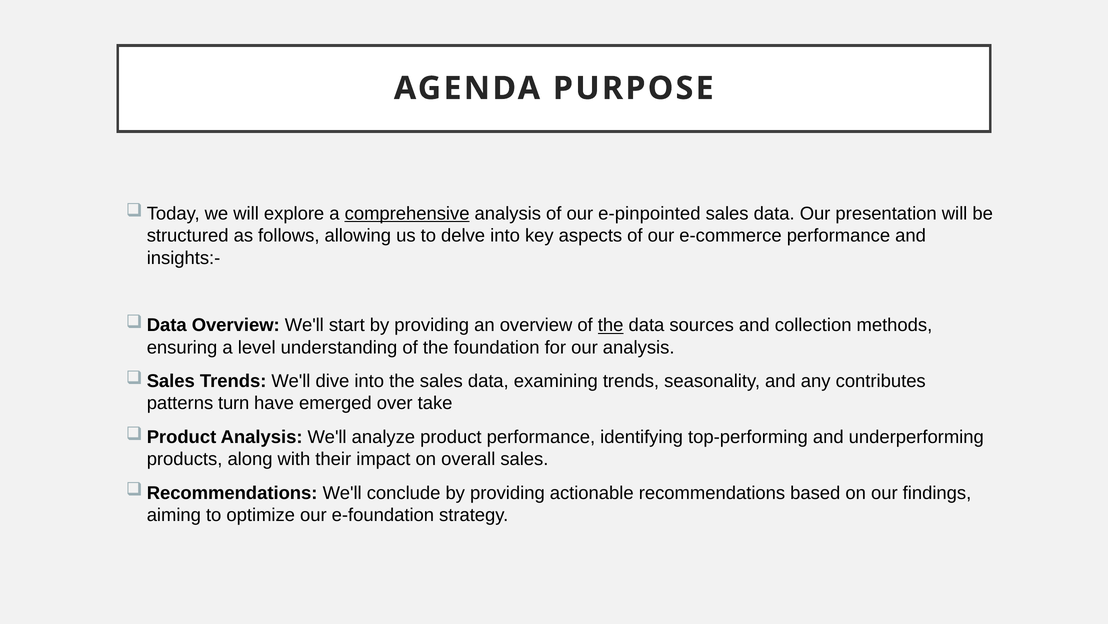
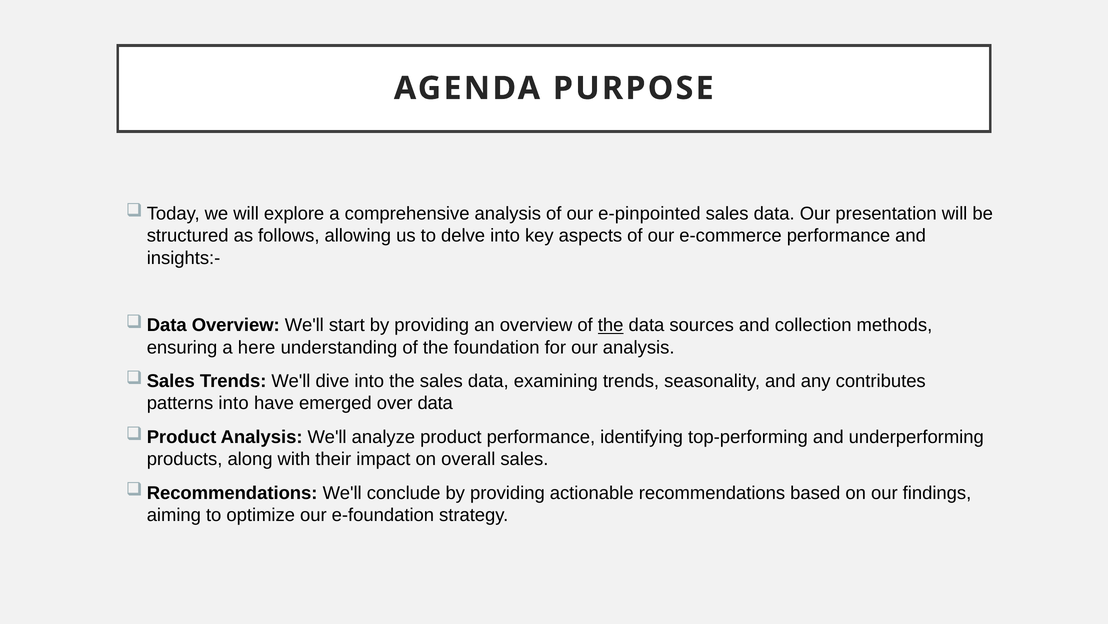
comprehensive underline: present -> none (407, 213)
level: level -> here (257, 347)
patterns turn: turn -> into (234, 403)
over take: take -> data (435, 403)
